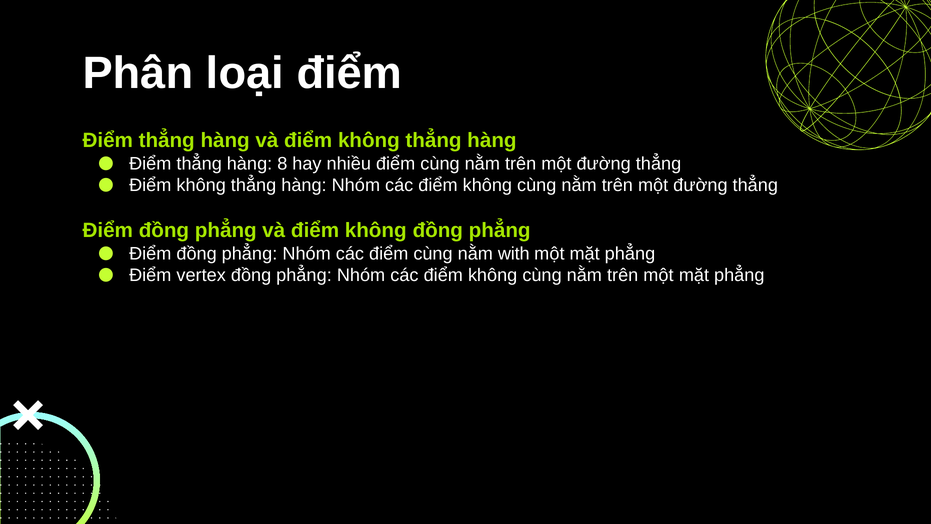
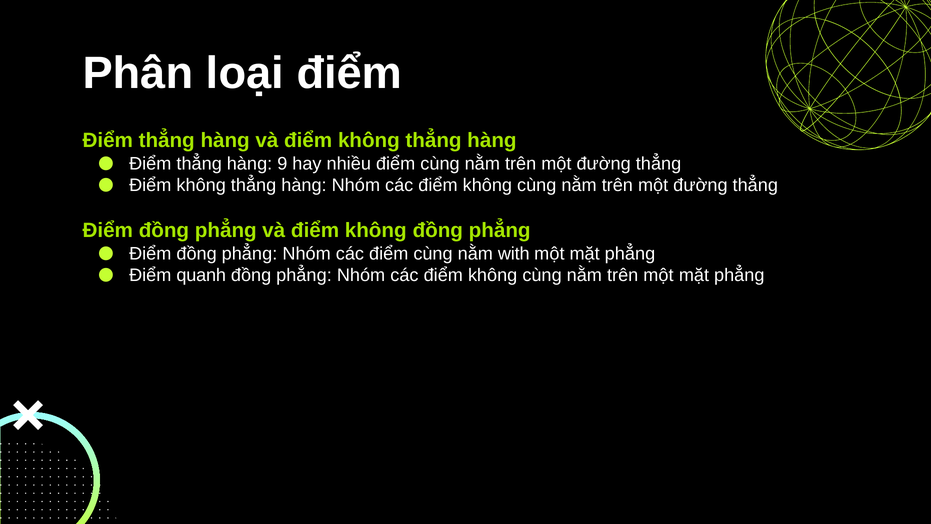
8: 8 -> 9 (282, 164)
vertex: vertex -> quanh (201, 275)
